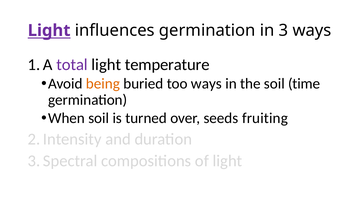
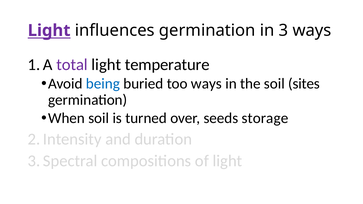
being colour: orange -> blue (103, 84)
time: time -> sites (304, 84)
fruiting: fruiting -> storage (265, 118)
